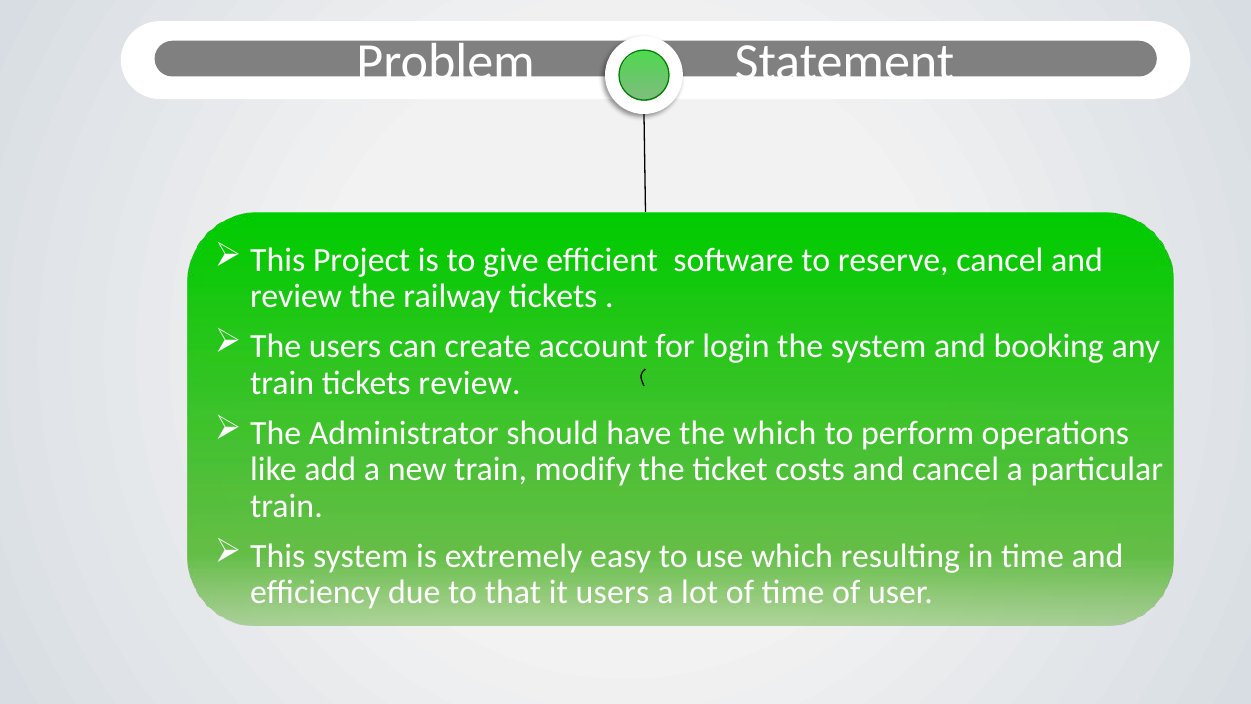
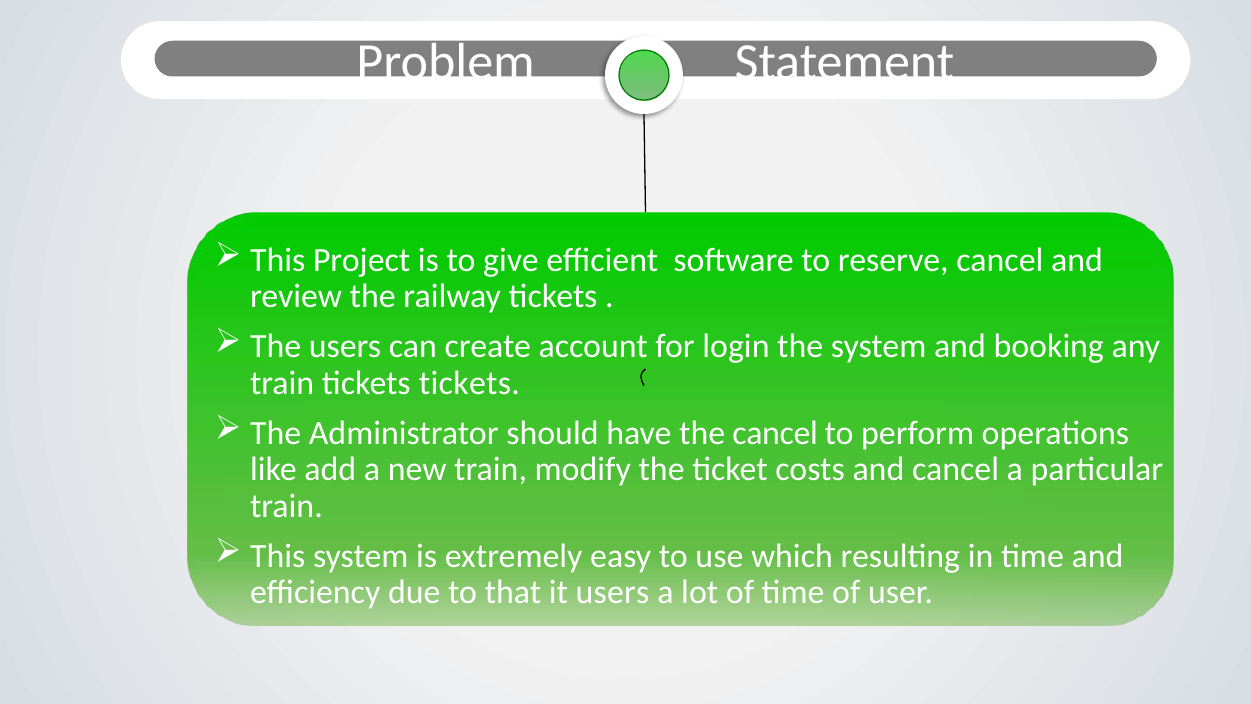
tickets review: review -> tickets (469, 383)
the which: which -> cancel (775, 433)
